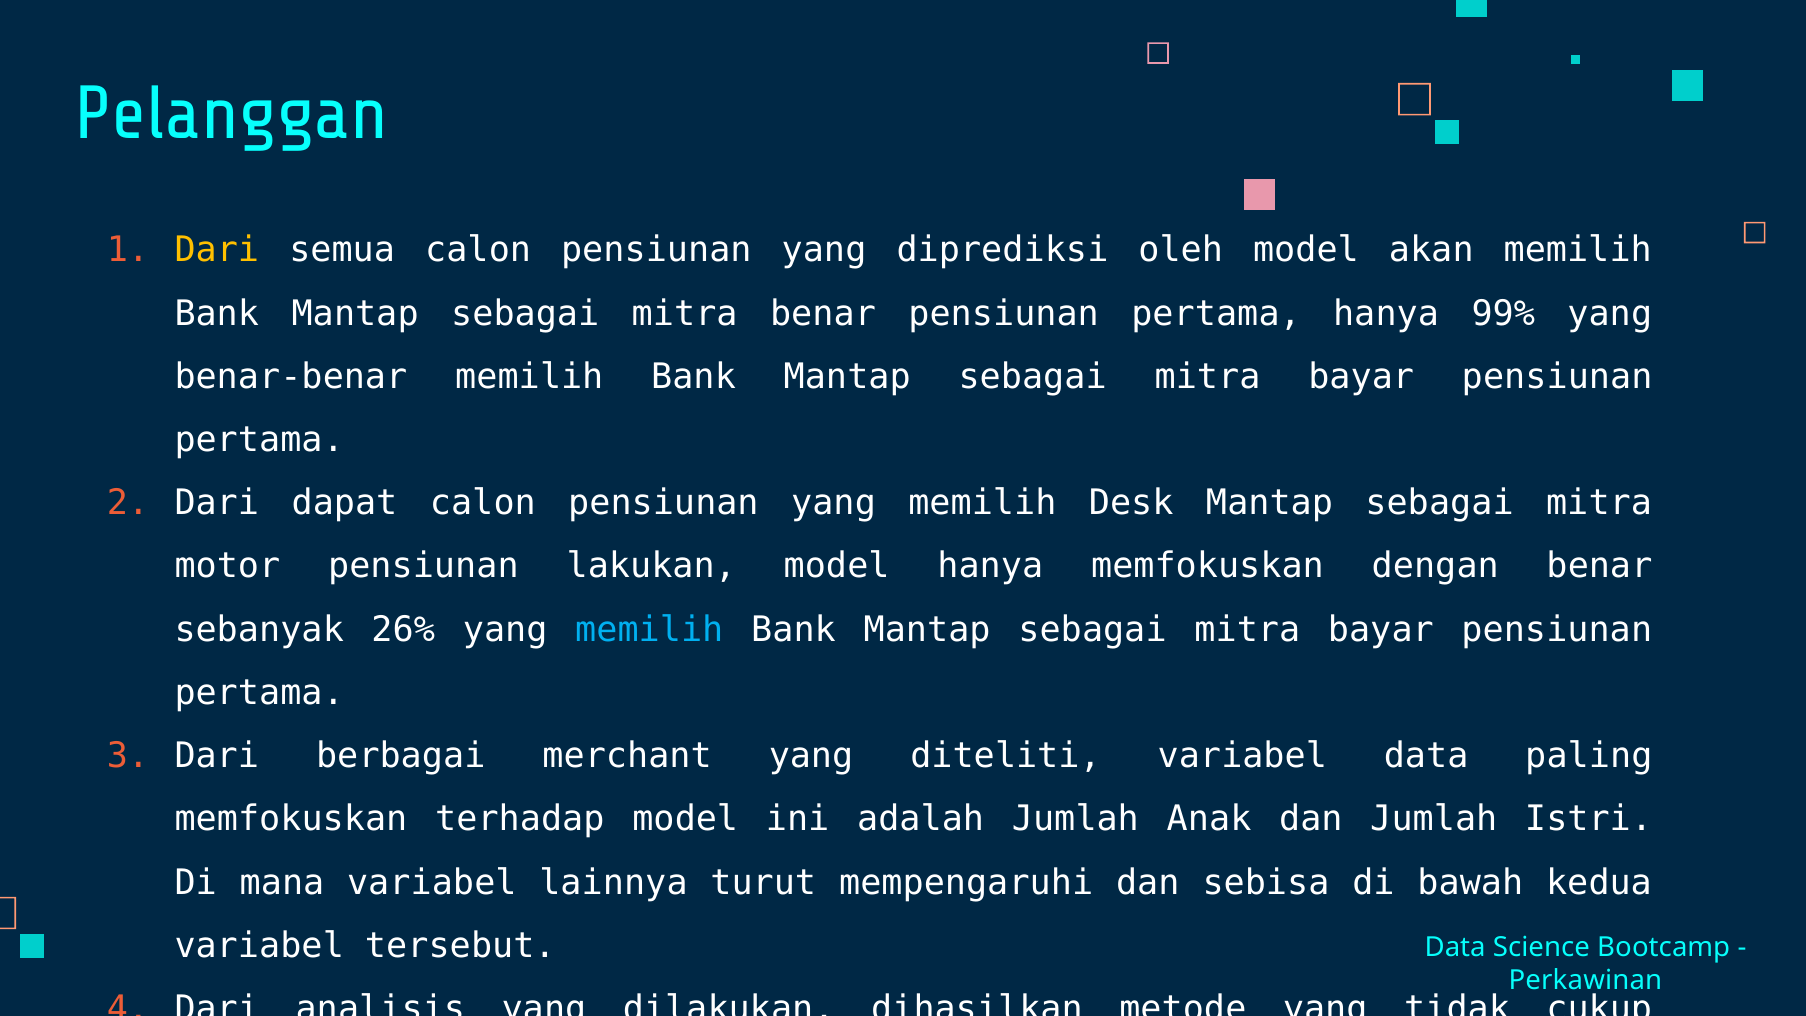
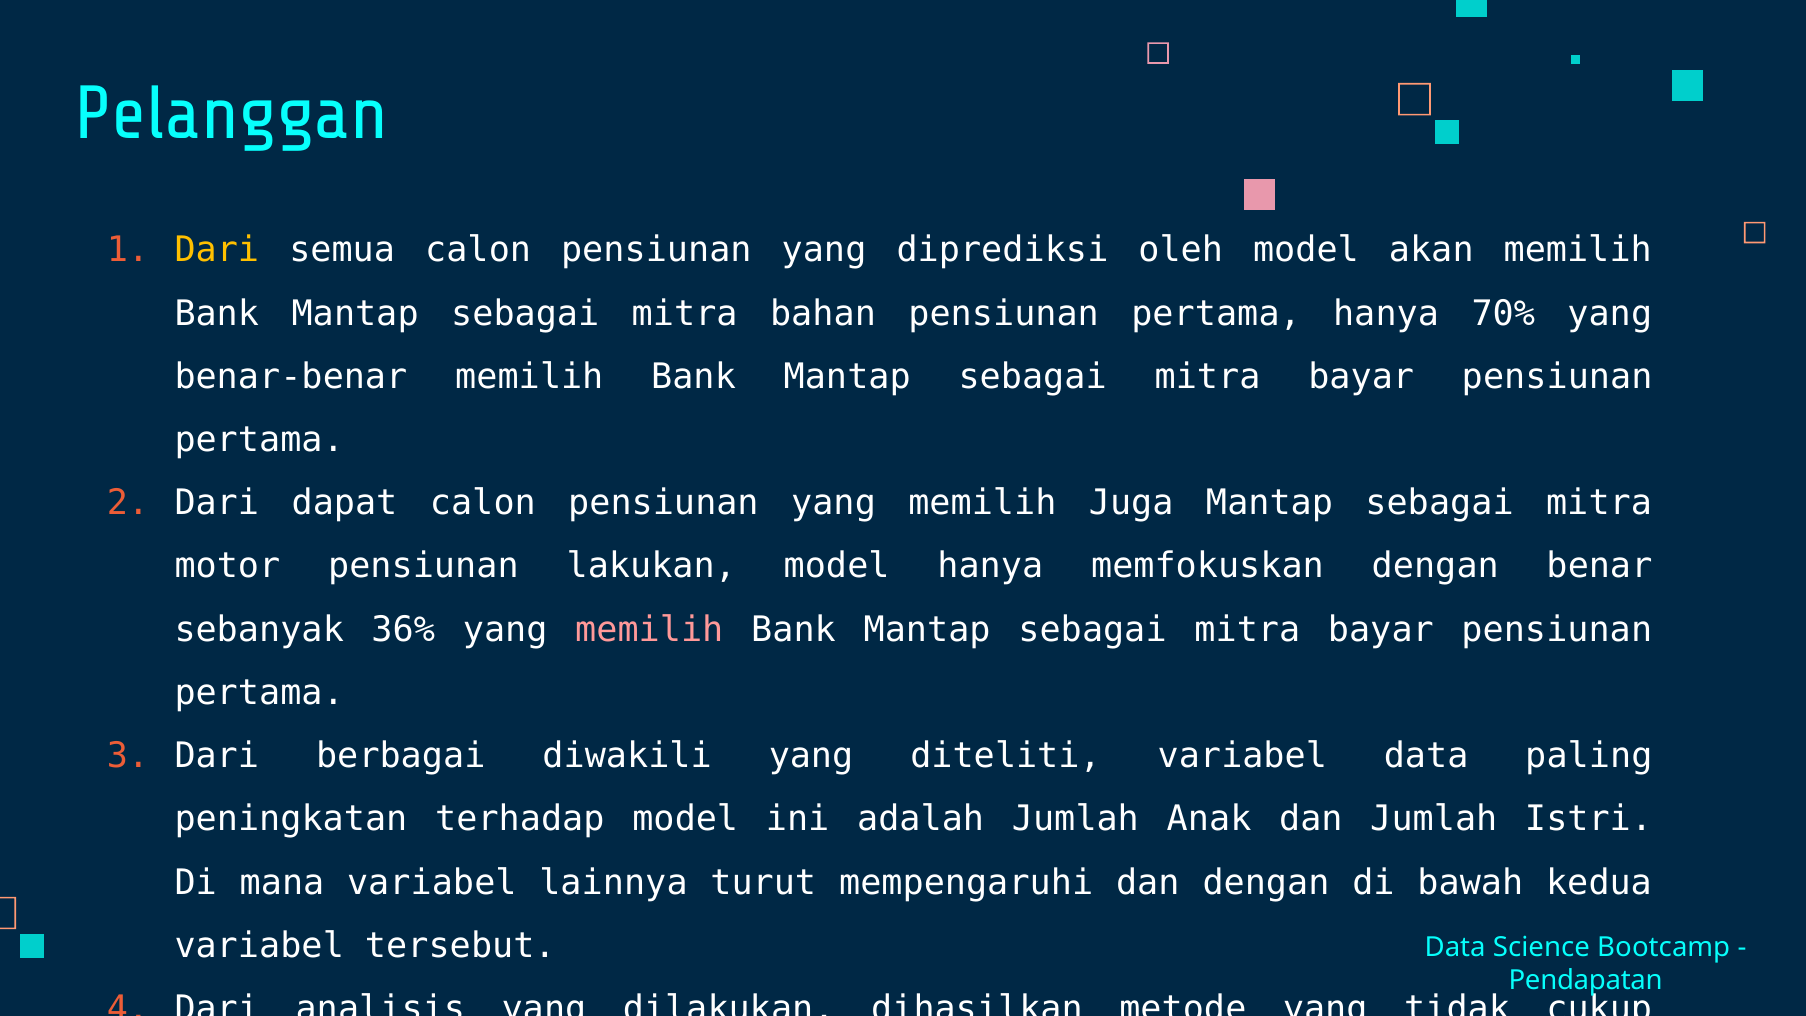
mitra benar: benar -> bahan (823, 313)
99%: 99% -> 70% (1503, 313)
Desk: Desk -> Juga (1131, 503)
26%: 26% -> 36% (403, 630)
memilih colour: light blue -> pink (649, 630)
merchant: merchant -> diwakili (627, 756)
memfokuskan: memfokuskan -> peningkatan (291, 819)
dan sebisa: sebisa -> dengan (1266, 882)
Perkawinan: Perkawinan -> Pendapatan (1586, 980)
